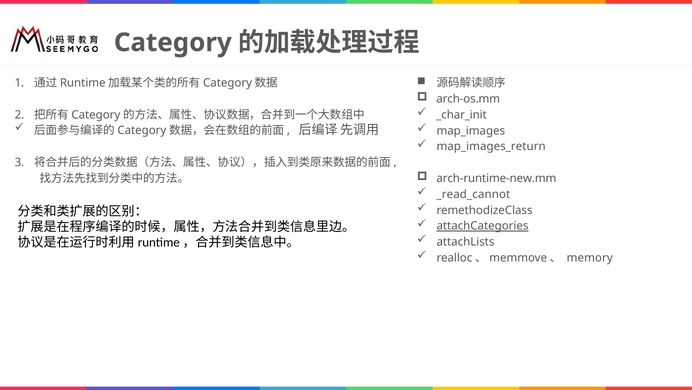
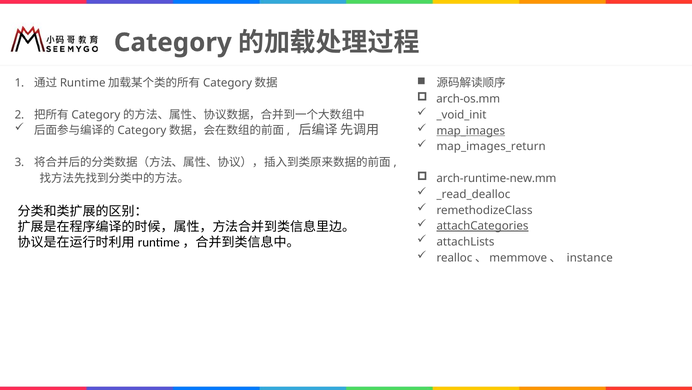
_char_init: _char_init -> _void_init (461, 115)
map_images underline: none -> present (471, 131)
_read_cannot: _read_cannot -> _read_dealloc (473, 194)
memory: memory -> instance (590, 257)
